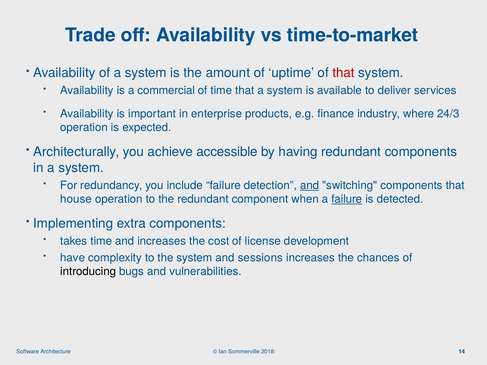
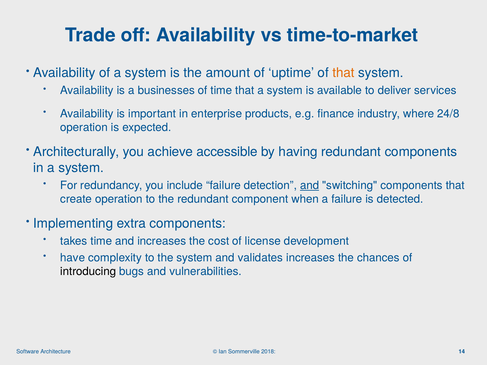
that colour: red -> orange (343, 73)
commercial: commercial -> businesses (166, 91)
24/3: 24/3 -> 24/8 (448, 114)
house: house -> create (76, 199)
failure underline: present -> none (347, 199)
sessions: sessions -> validates (260, 258)
